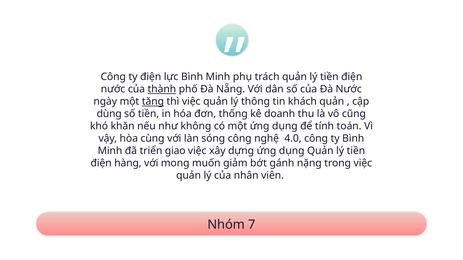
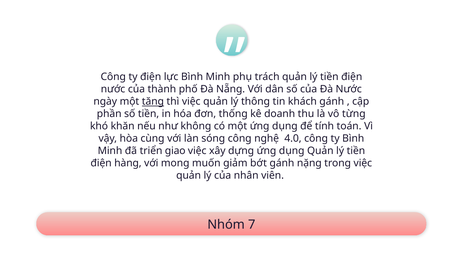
thành underline: present -> none (162, 89)
khách quản: quản -> gánh (332, 102)
dùng: dùng -> phần (109, 114)
cũng: cũng -> từng (354, 114)
